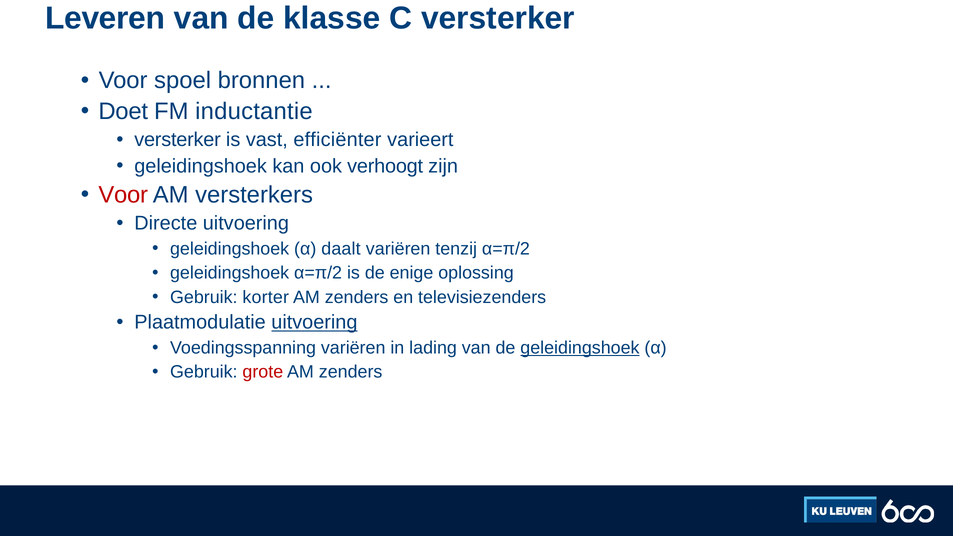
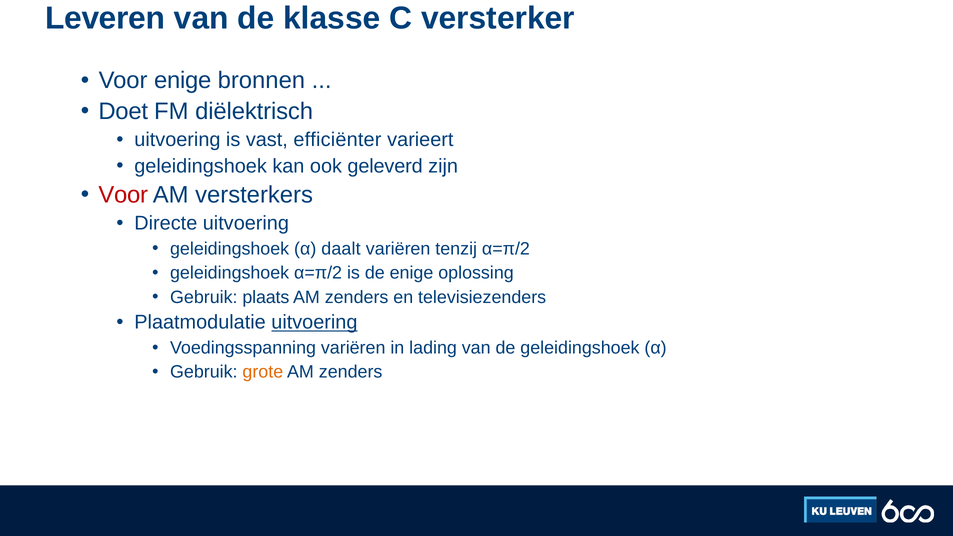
Voor spoel: spoel -> enige (183, 81)
inductantie: inductantie -> diëlektrisch (254, 111)
versterker: versterker -> uitvoering (177, 140)
verhoogt: verhoogt -> geleverd (385, 166)
korter: korter -> plaats (266, 297)
geleidingshoek underline: present -> none (580, 348)
grote colour: red -> orange (263, 372)
